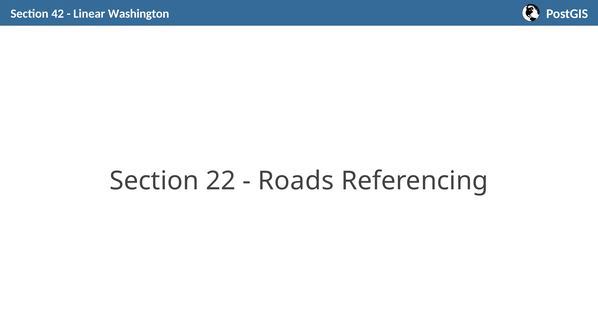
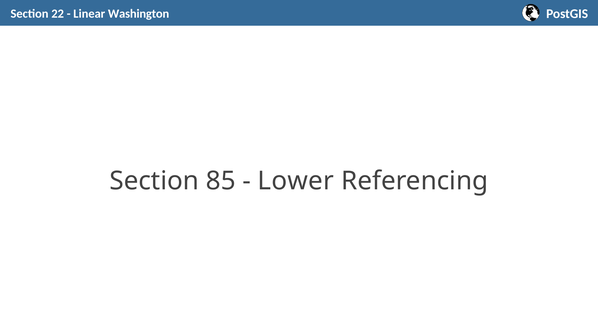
42: 42 -> 22 (58, 14)
22: 22 -> 85 (221, 181)
Roads: Roads -> Lower (296, 181)
